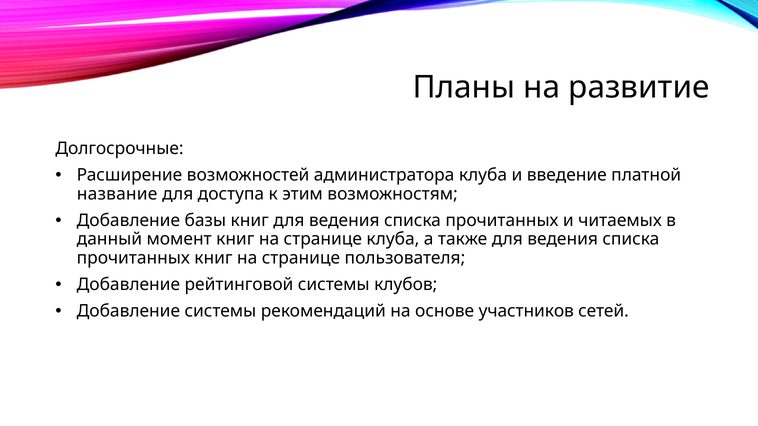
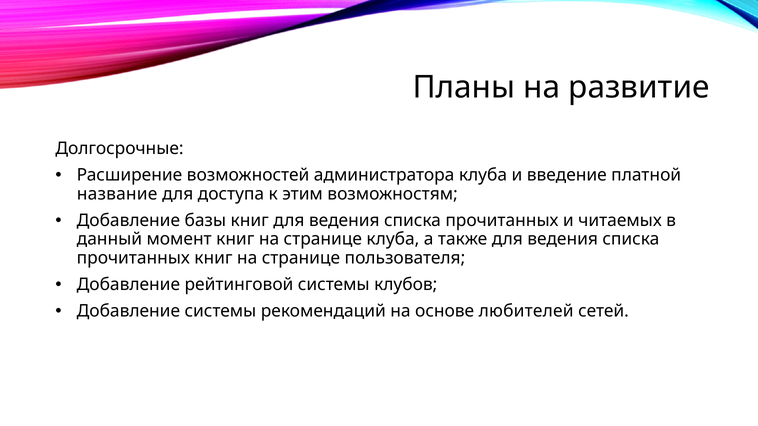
участников: участников -> любителей (526, 311)
